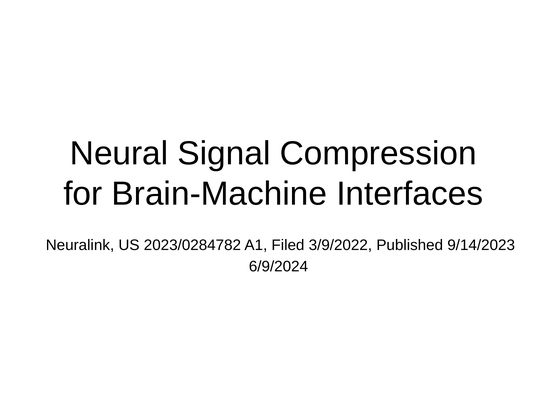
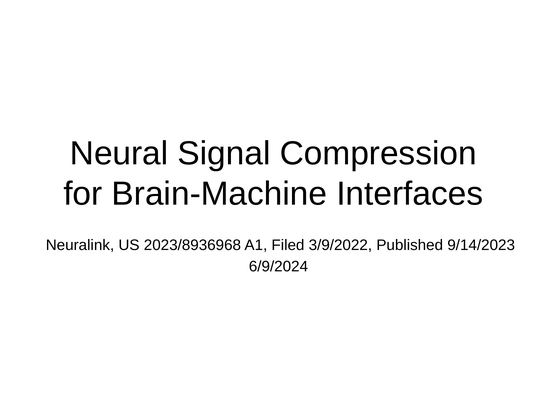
2023/0284782: 2023/0284782 -> 2023/8936968 (192, 245)
